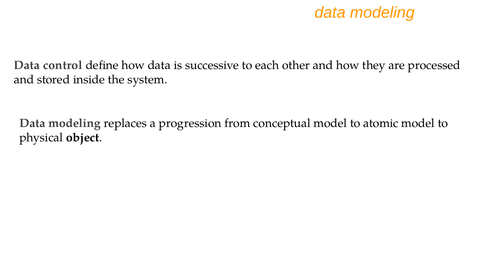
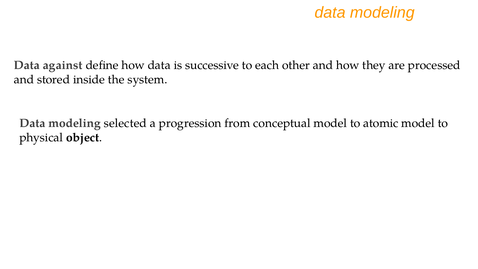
control: control -> against (63, 65)
replaces: replaces -> selected (125, 123)
